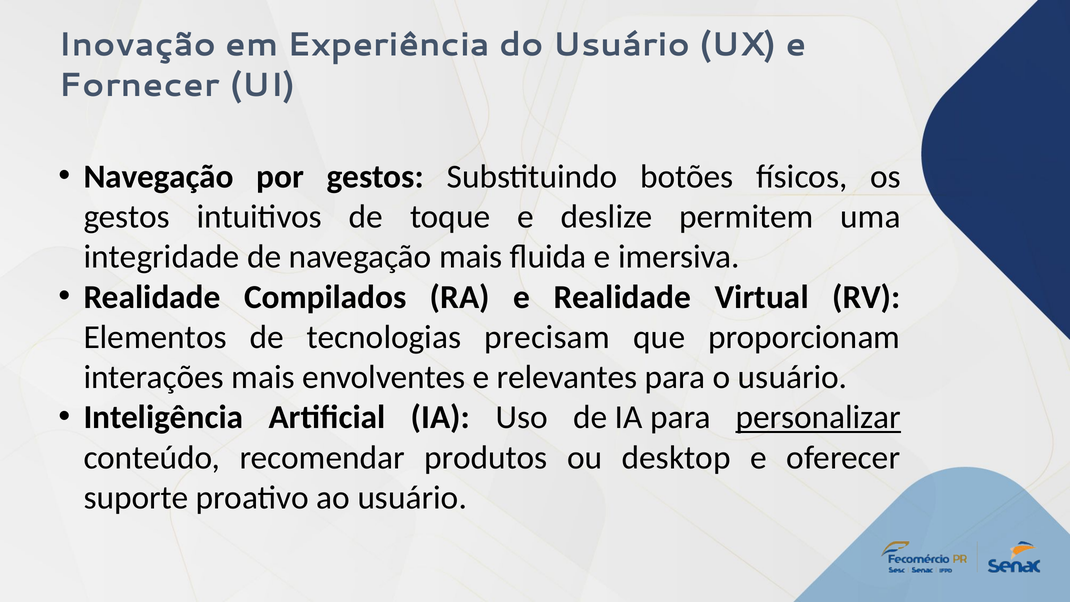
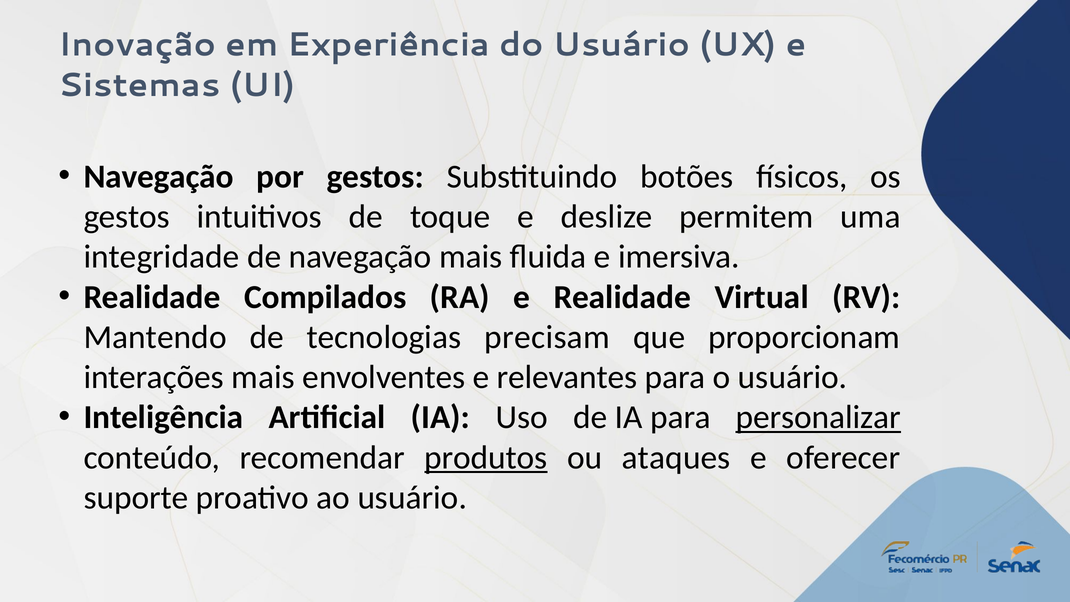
Fornecer: Fornecer -> Sistemas (139, 85)
Elementos: Elementos -> Mantendo (155, 337)
produtos underline: none -> present (486, 457)
desktop: desktop -> ataques (676, 457)
